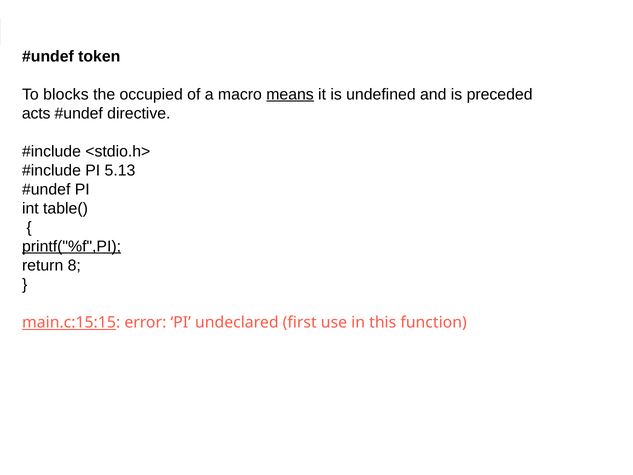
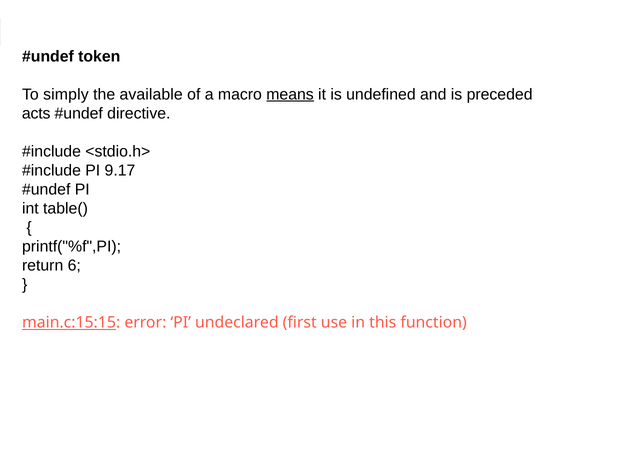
blocks: blocks -> simply (66, 94)
occupied: occupied -> available (151, 94)
5.13: 5.13 -> 9.17 (120, 170)
printf("%f",PI underline: present -> none (72, 246)
8: 8 -> 6 (74, 265)
